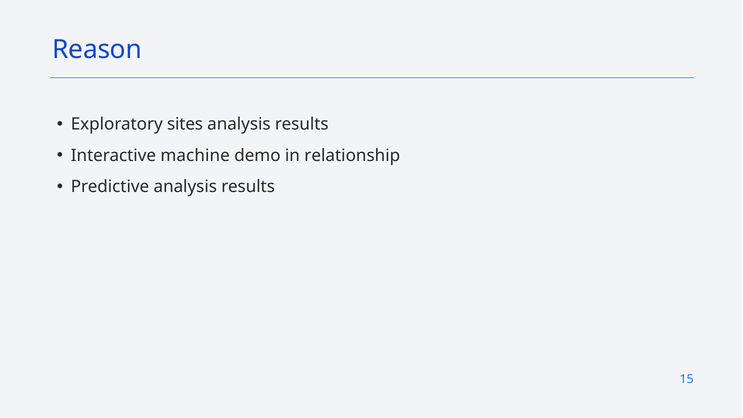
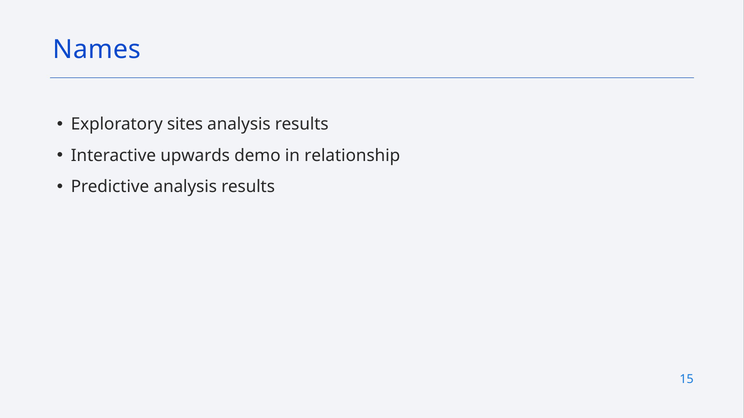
Reason: Reason -> Names (97, 50)
machine: machine -> upwards (195, 156)
